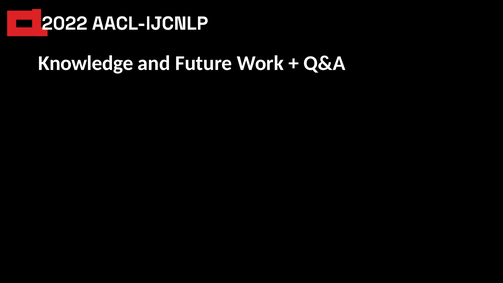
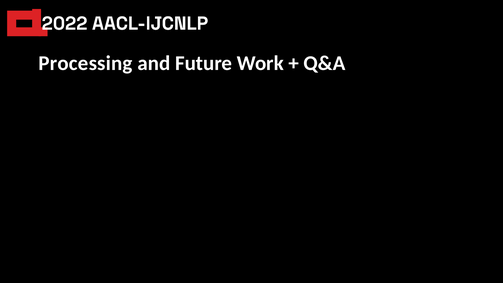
Knowledge: Knowledge -> Processing (86, 63)
